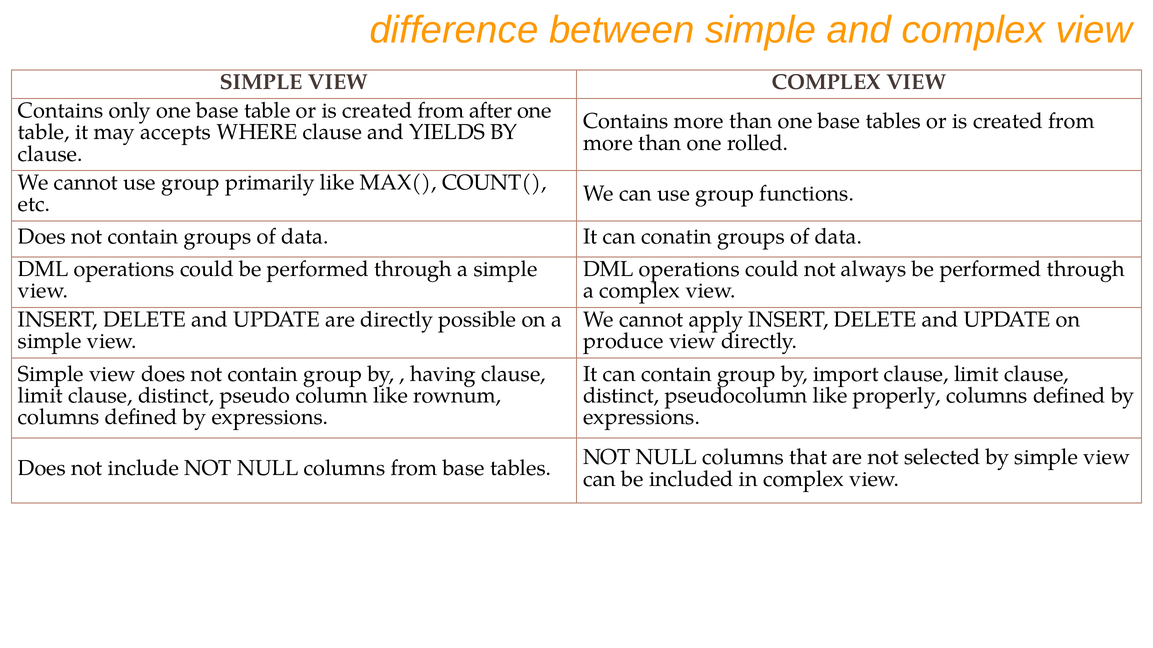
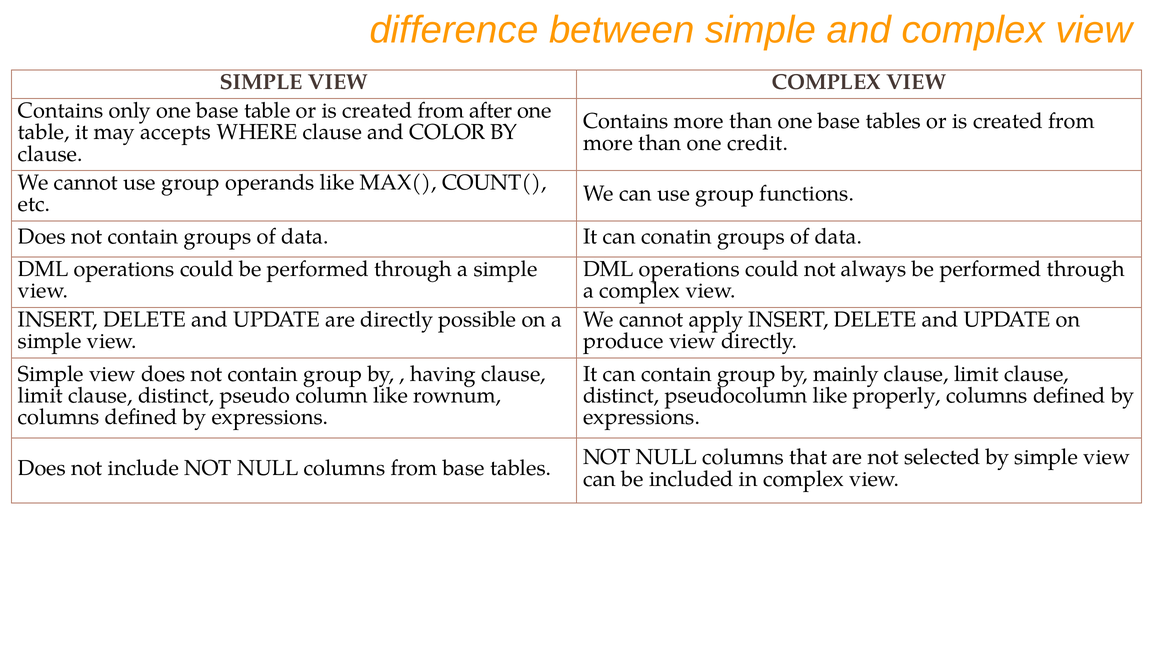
YIELDS: YIELDS -> COLOR (447, 132)
rolled: rolled -> credit (757, 143)
primarily: primarily -> operands (270, 183)
import: import -> mainly (846, 374)
